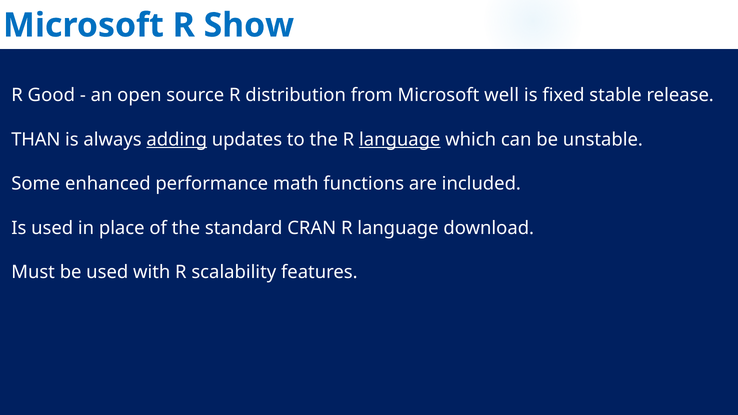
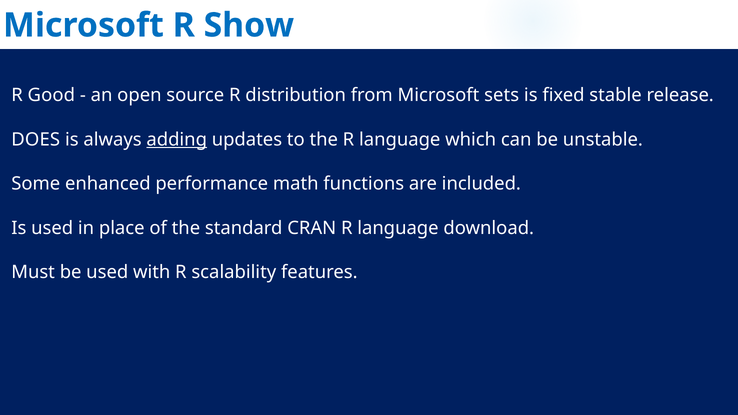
well: well -> sets (502, 95)
THAN: THAN -> DOES (36, 139)
language underline: present -> none (400, 139)
